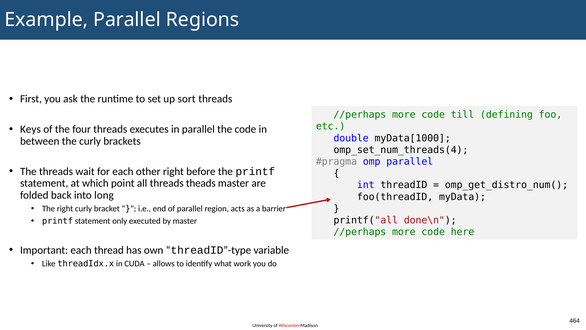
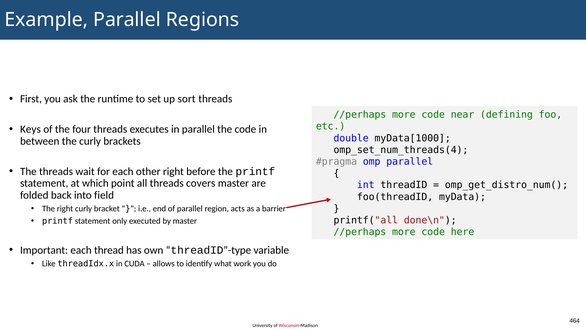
till: till -> near (463, 115)
theads: theads -> covers (201, 183)
long: long -> field (104, 195)
